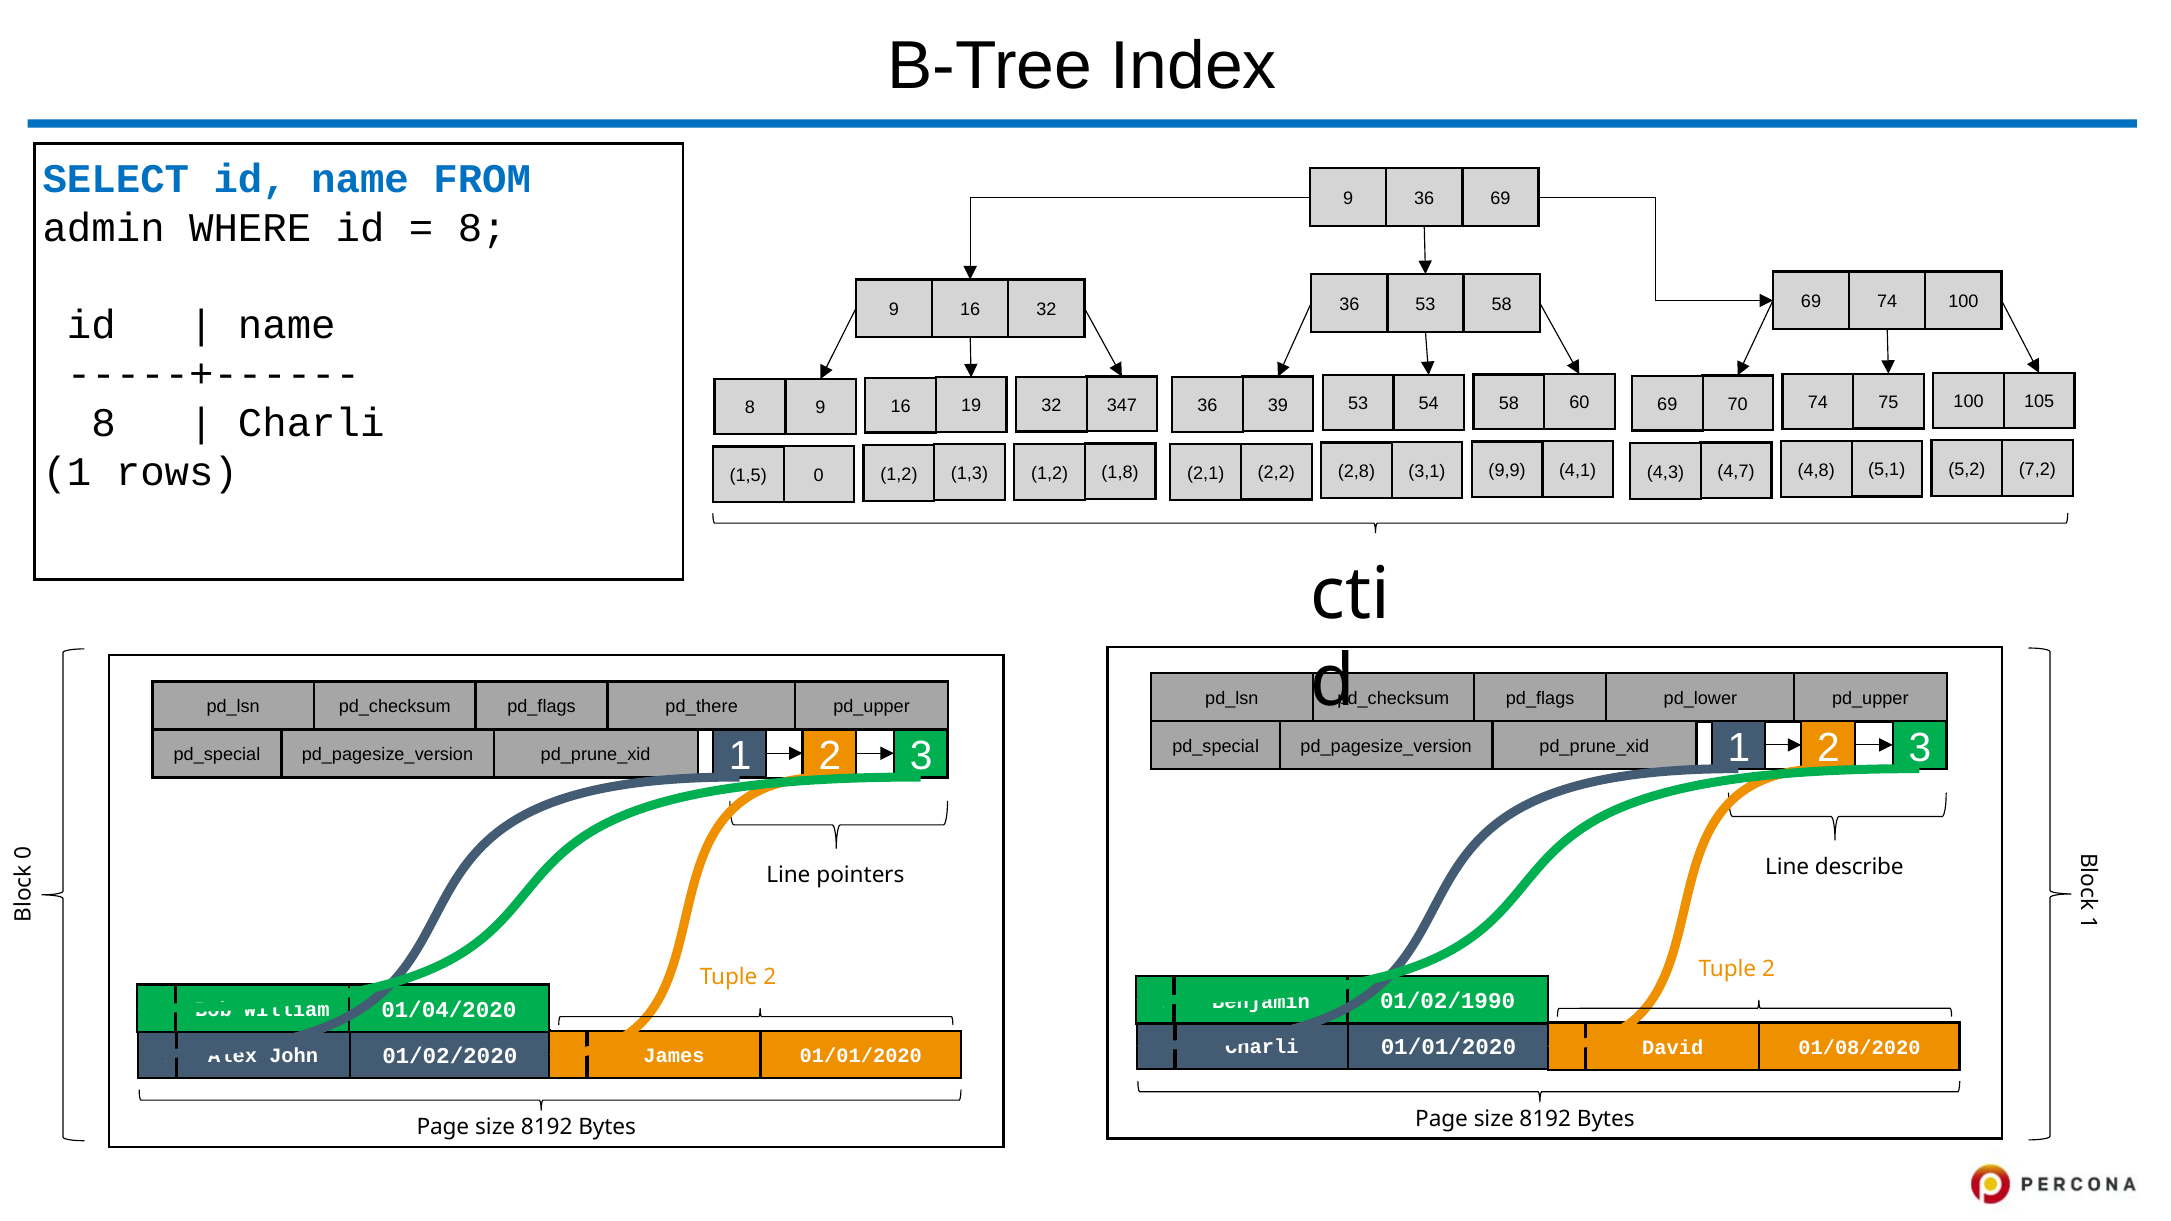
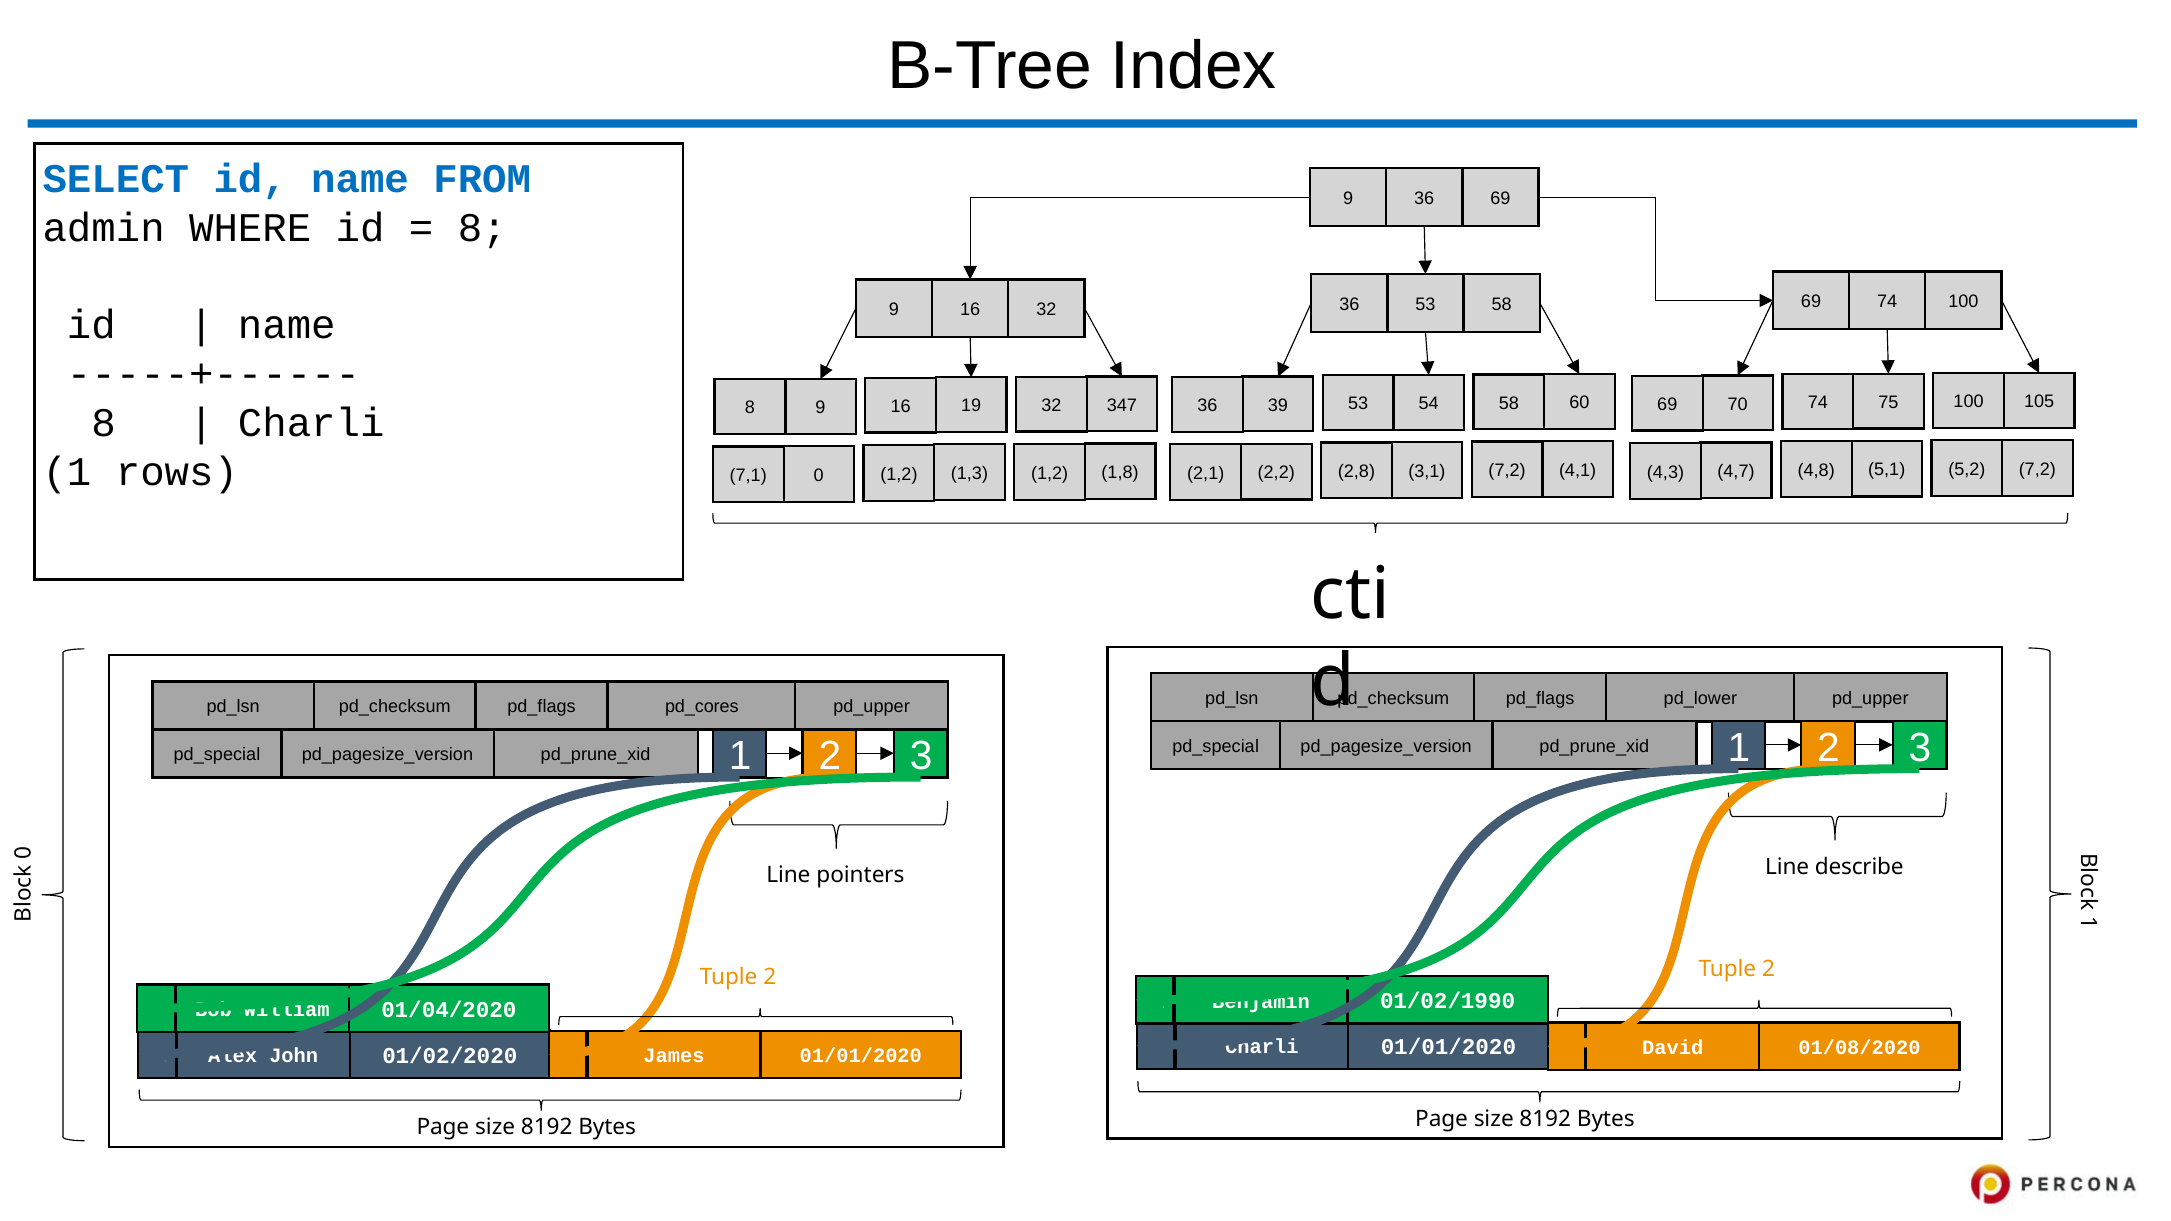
9,9: 9,9 -> 7,2 (1507, 471)
1,5: 1,5 -> 7,1 (748, 476)
pd_there: pd_there -> pd_cores (702, 707)
